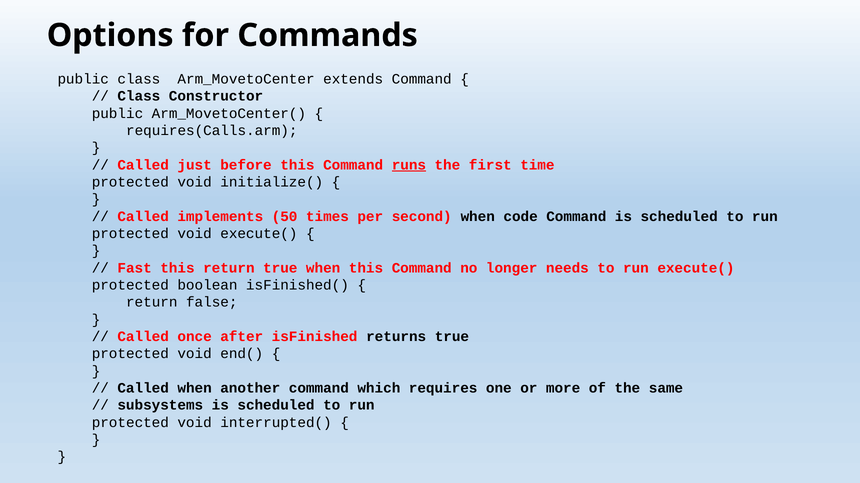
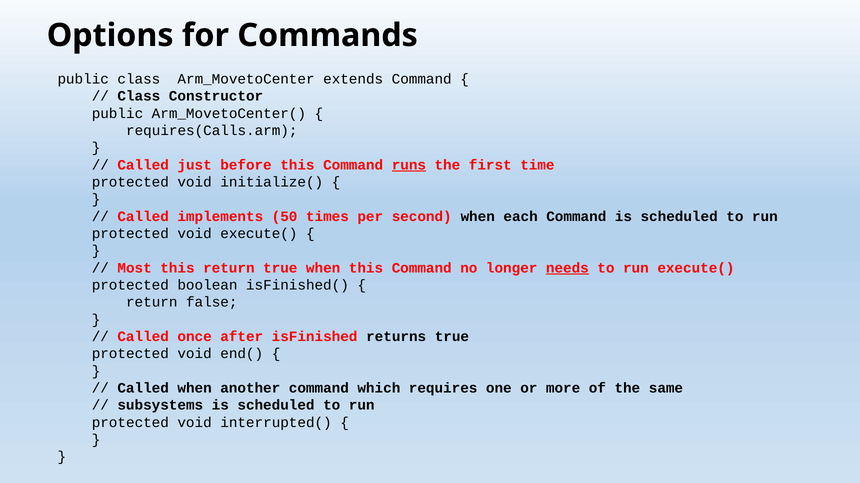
code: code -> each (521, 217)
Fast: Fast -> Most (135, 268)
needs underline: none -> present (567, 268)
